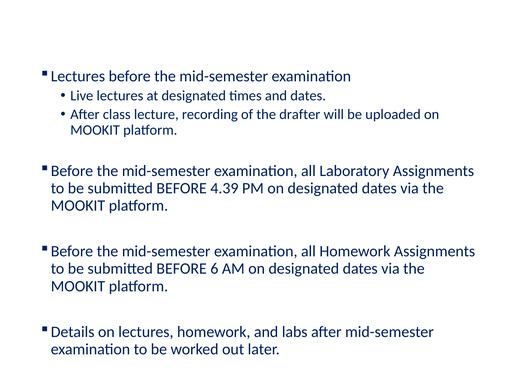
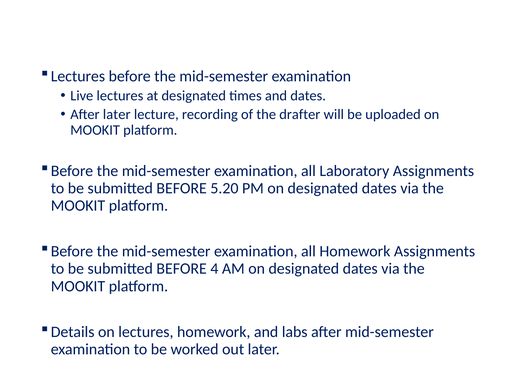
After class: class -> later (117, 114)
4.39: 4.39 -> 5.20 (224, 188)
6: 6 -> 4 (214, 269)
